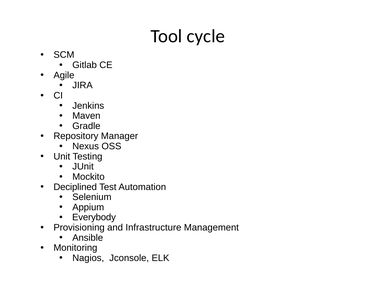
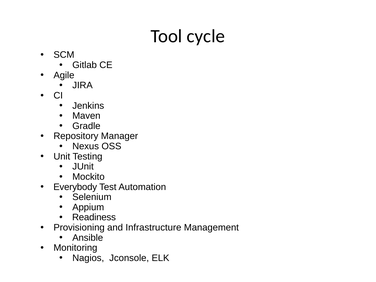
Deciplined: Deciplined -> Everybody (75, 187)
Everybody: Everybody -> Readiness (94, 217)
